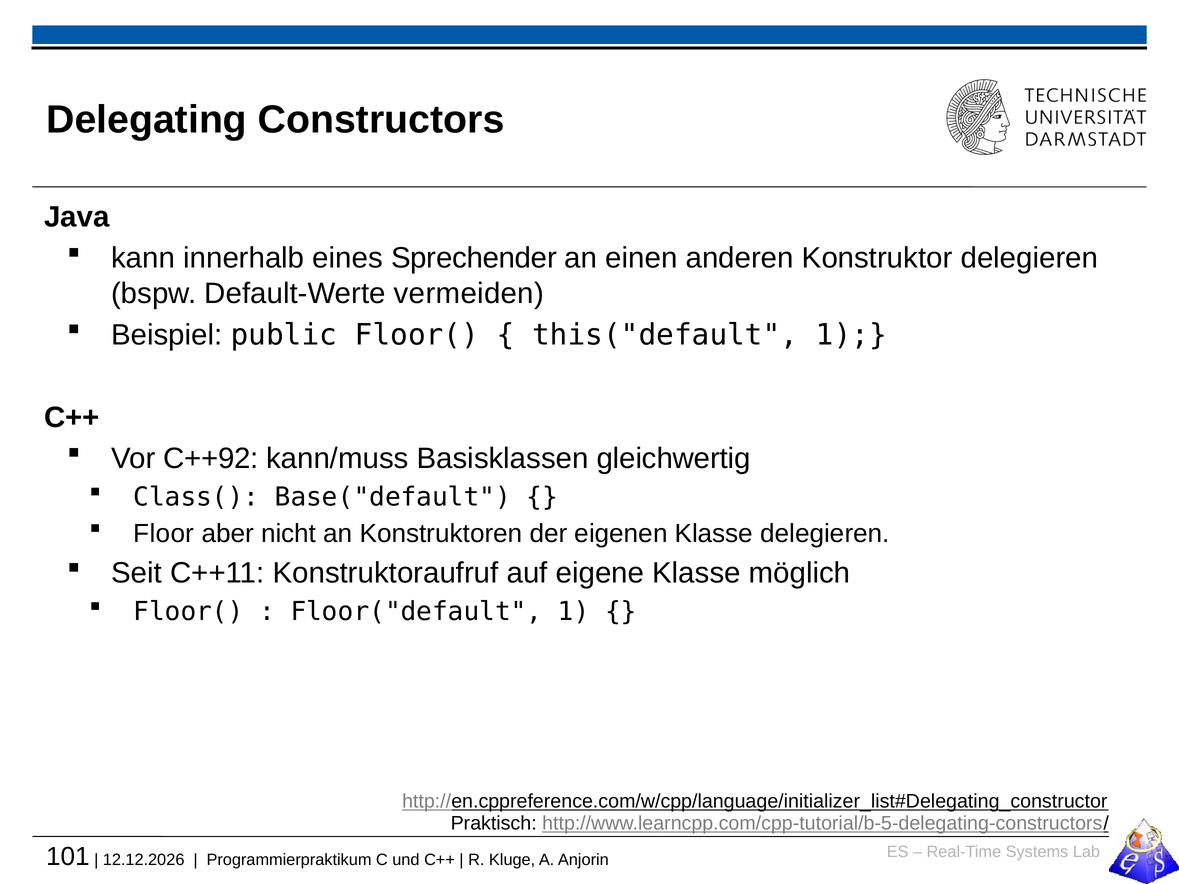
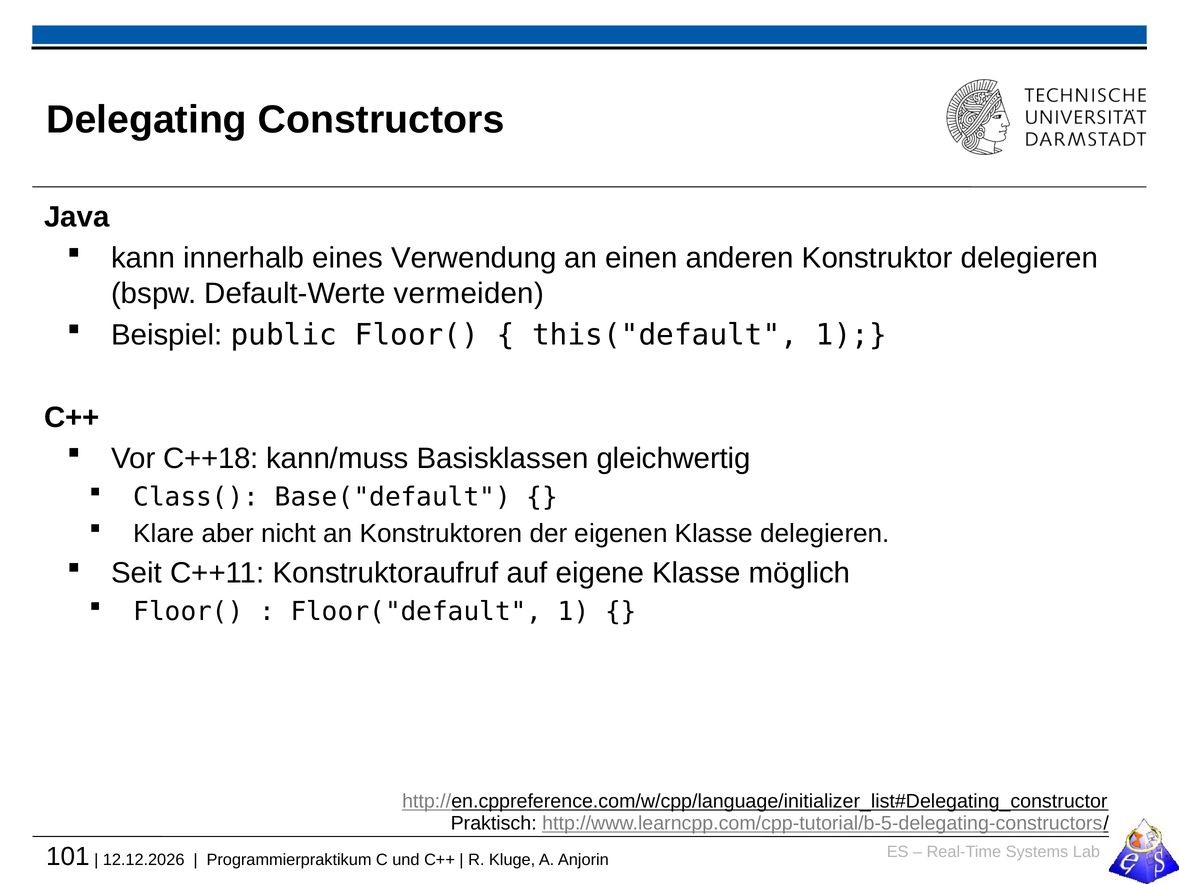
Sprechender: Sprechender -> Verwendung (474, 258)
C++92: C++92 -> C++18 (211, 459)
Floor: Floor -> Klare (164, 534)
